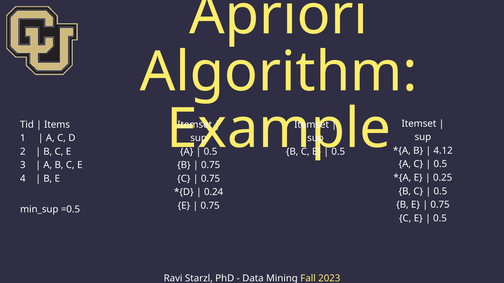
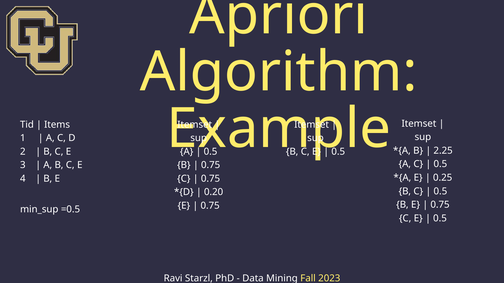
4.12: 4.12 -> 2.25 (443, 151)
0.24: 0.24 -> 0.20 (214, 192)
